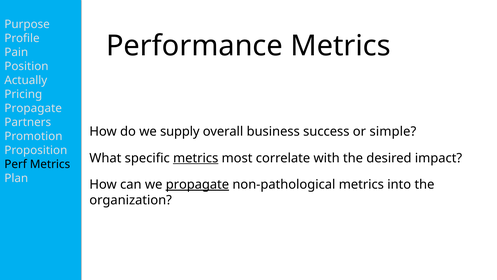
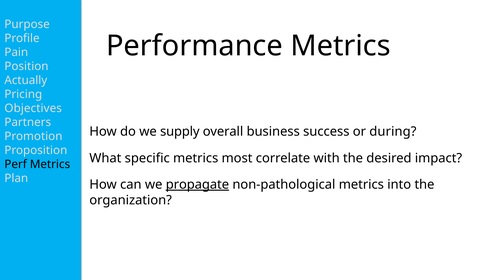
Propagate: Propagate -> Objectives (33, 108)
simple: simple -> during (393, 131)
metrics underline: present -> none (196, 158)
